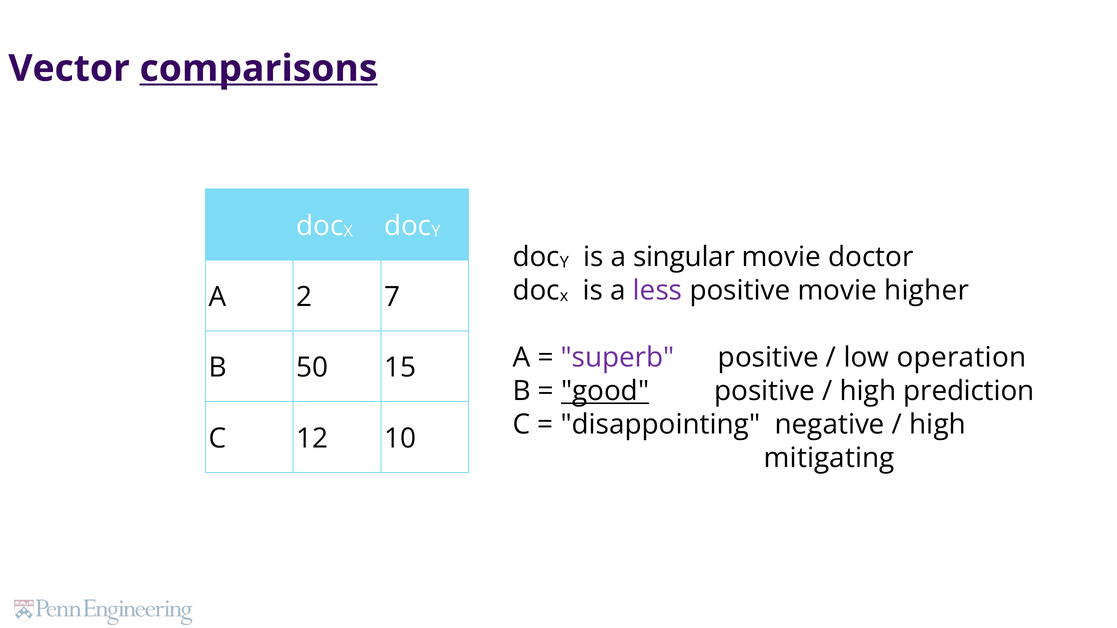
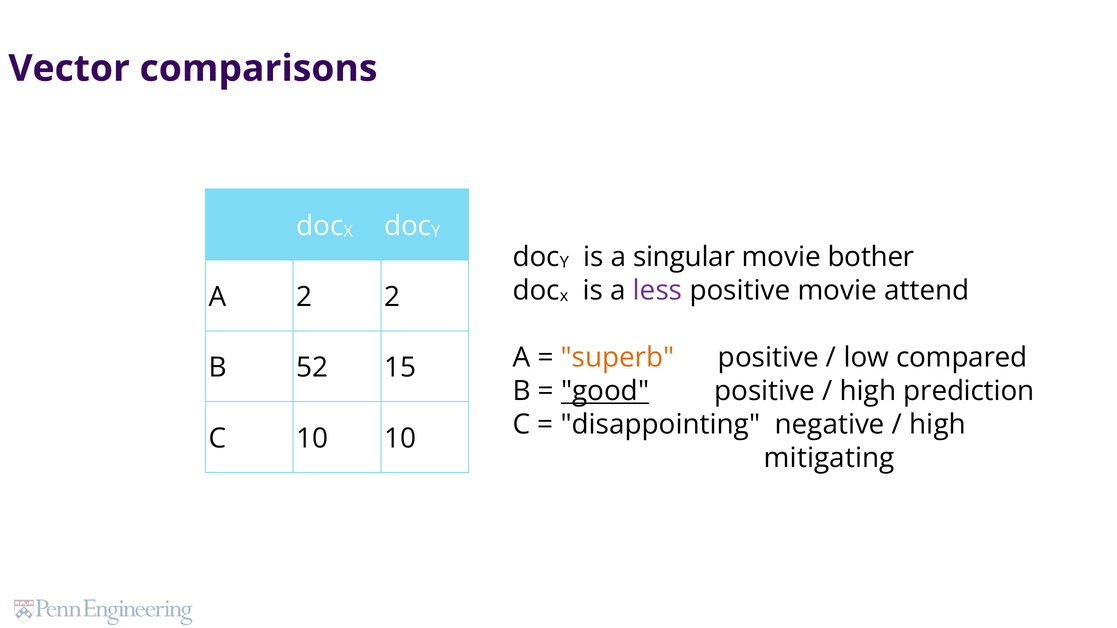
comparisons underline: present -> none (259, 69)
doctor: doctor -> bother (871, 257)
higher: higher -> attend (927, 291)
2 7: 7 -> 2 (392, 297)
superb colour: purple -> orange (618, 358)
operation: operation -> compared (962, 358)
50: 50 -> 52 (312, 368)
C 12: 12 -> 10 (312, 439)
